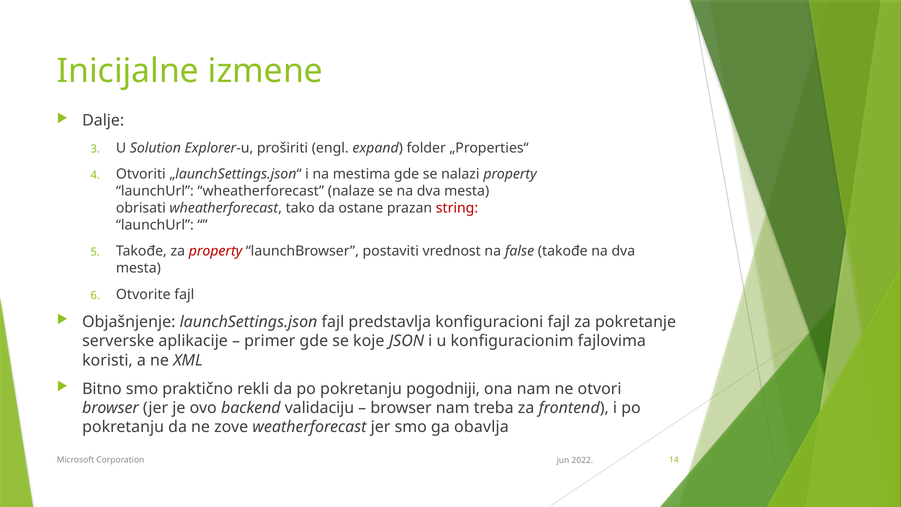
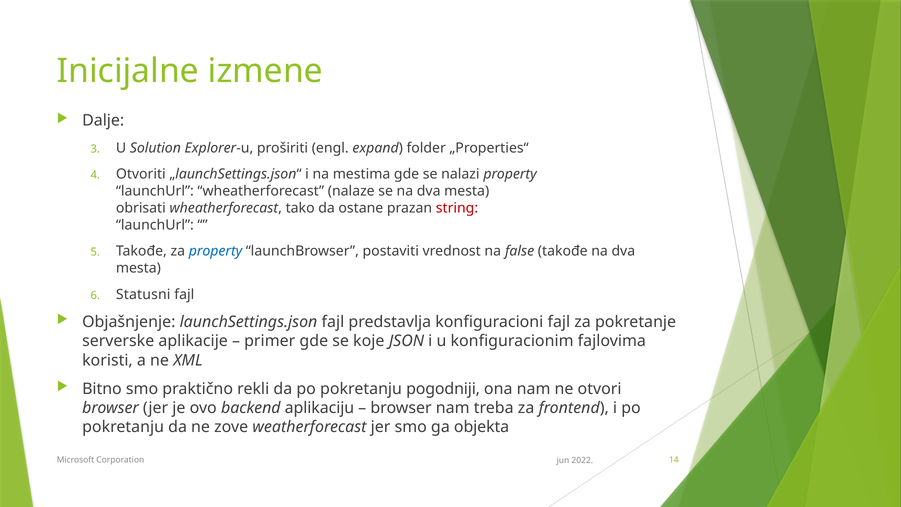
property colour: red -> blue (216, 251)
Otvorite: Otvorite -> Statusni (143, 294)
validaciju: validaciju -> aplikaciju (319, 408)
obavlja: obavlja -> objekta (482, 427)
